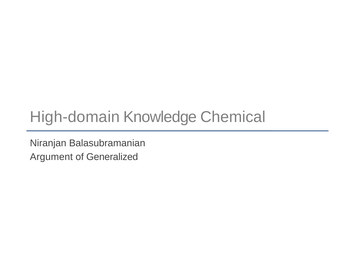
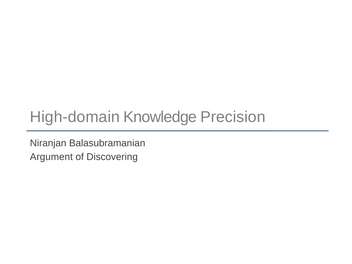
Chemical: Chemical -> Precision (233, 117)
Generalized: Generalized -> Discovering (112, 157)
